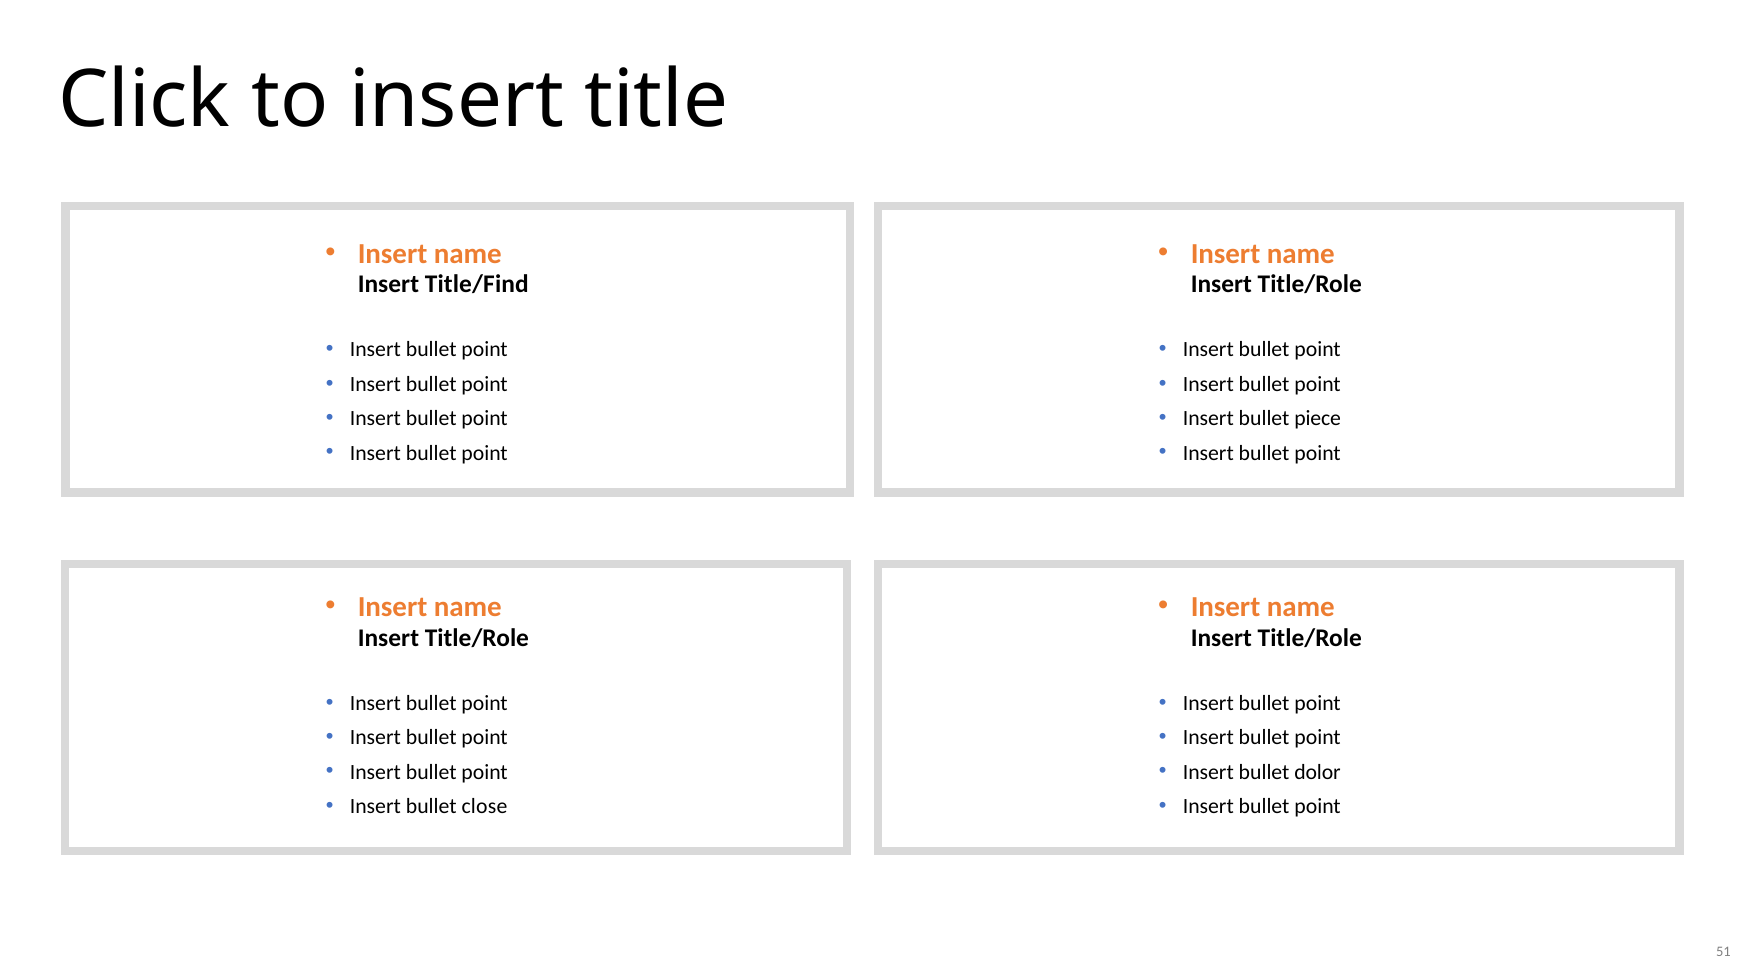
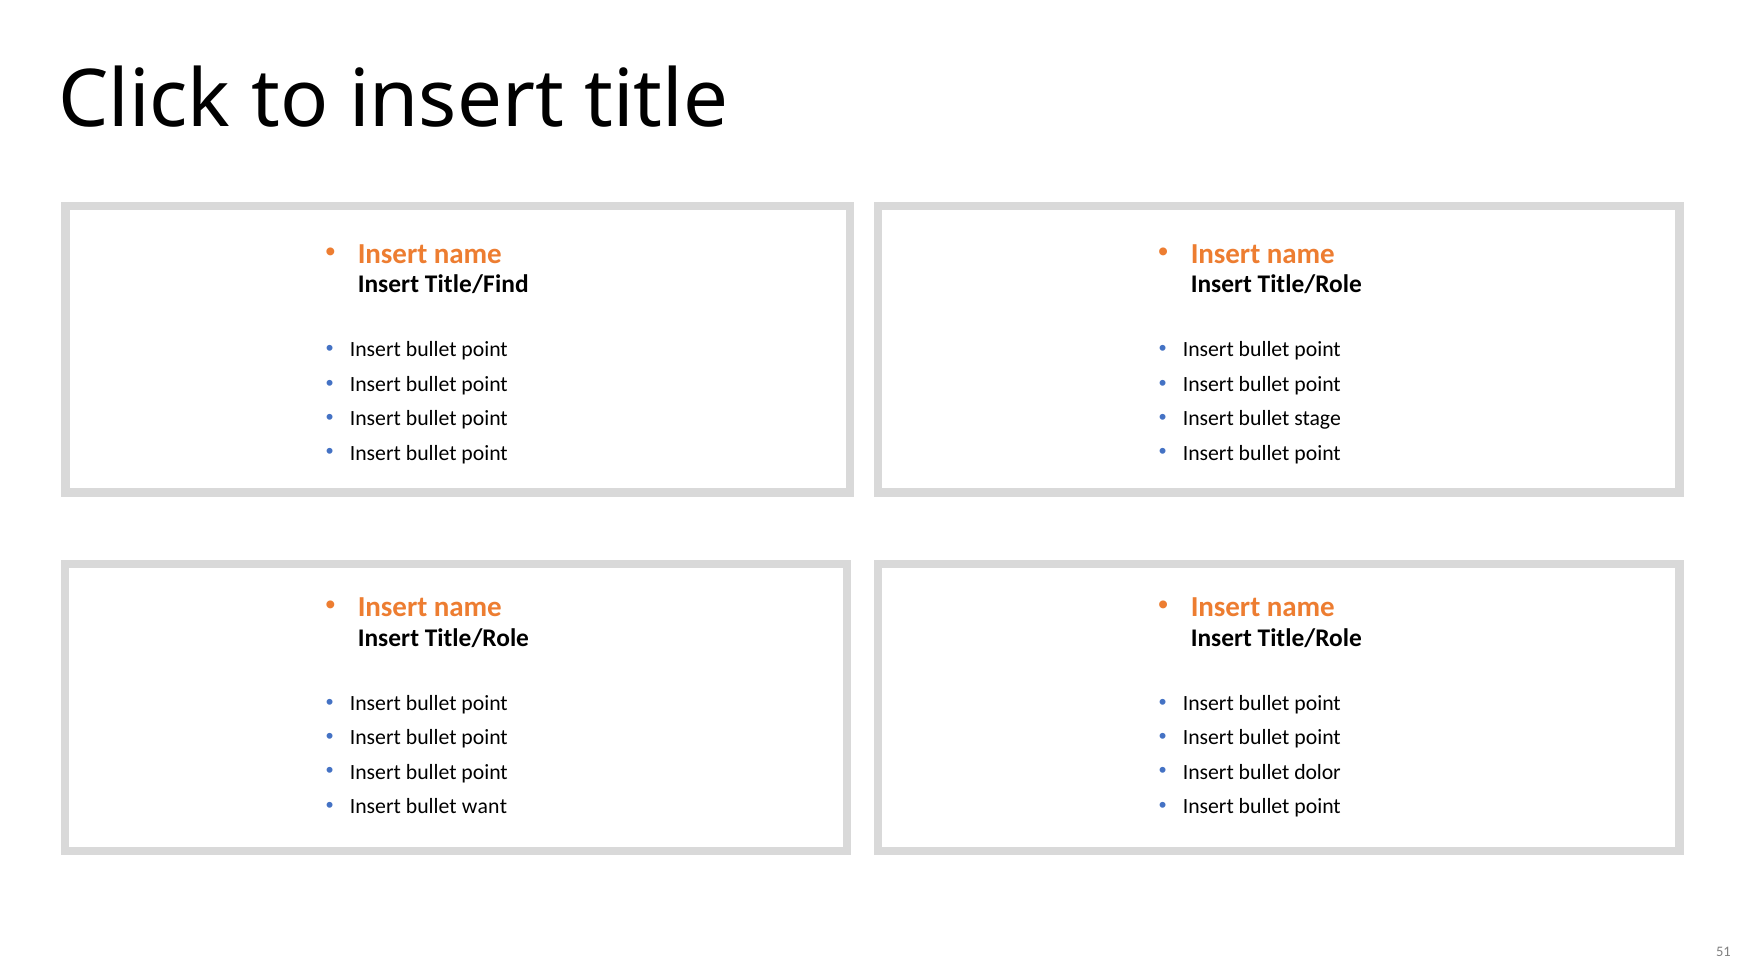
piece: piece -> stage (1318, 419)
close: close -> want (484, 807)
